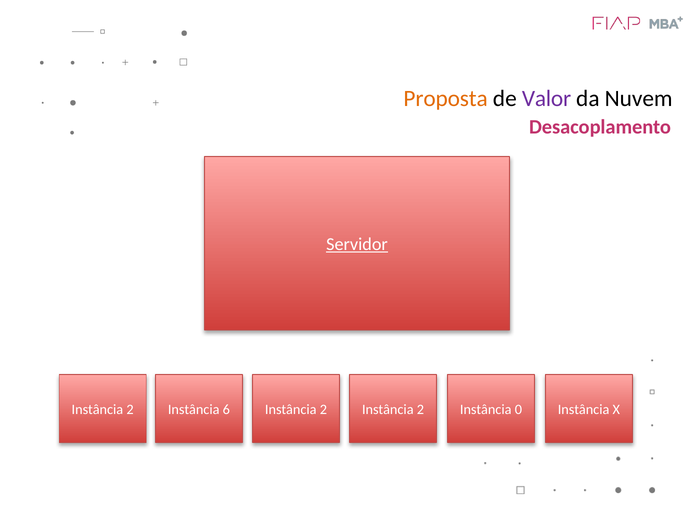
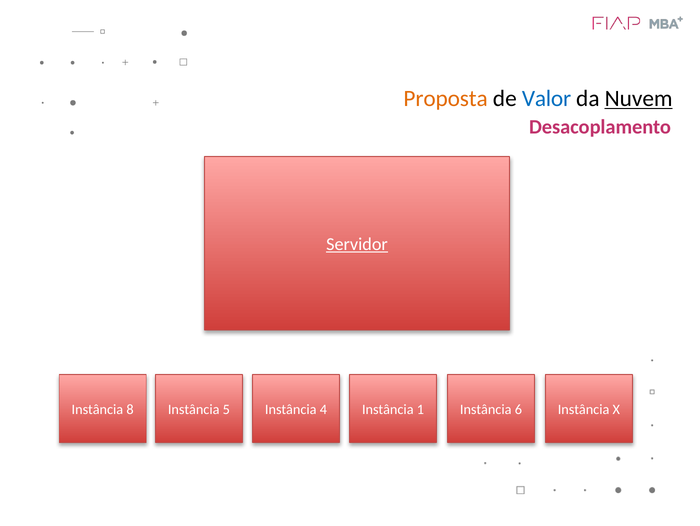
Valor colour: purple -> blue (547, 98)
Nuvem underline: none -> present (639, 98)
2: 2 -> 8 (130, 409)
6: 6 -> 5 (226, 409)
2: 2 -> 4 (323, 409)
2: 2 -> 1 (420, 409)
0: 0 -> 6 (518, 409)
